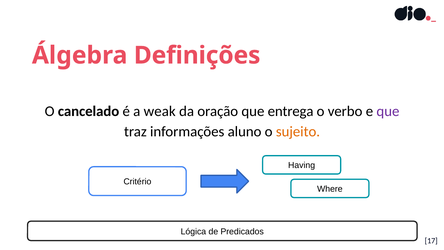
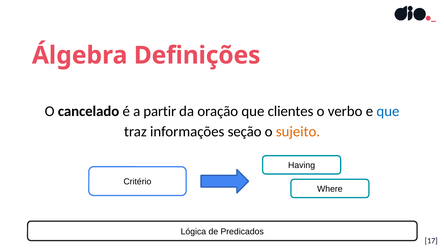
weak: weak -> partir (160, 111)
entrega: entrega -> clientes (291, 111)
que colour: purple -> blue (388, 111)
aluno: aluno -> seção (245, 132)
